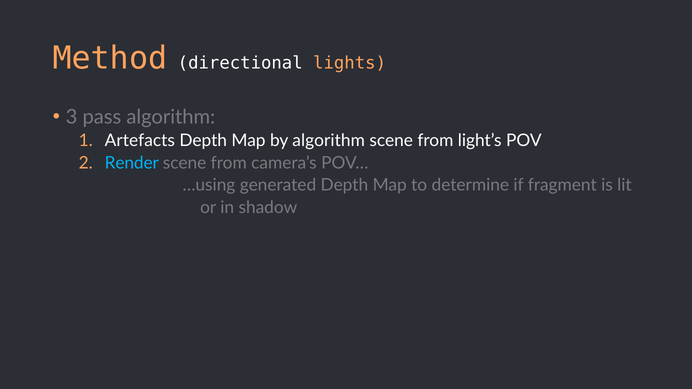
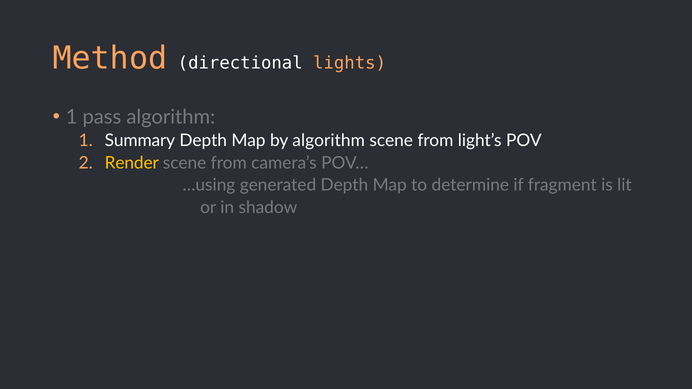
3: 3 -> 1 (72, 117)
Artefacts: Artefacts -> Summary (140, 141)
Render colour: light blue -> yellow (132, 163)
